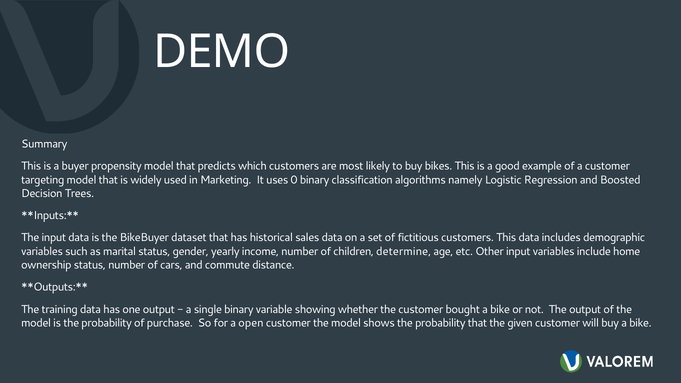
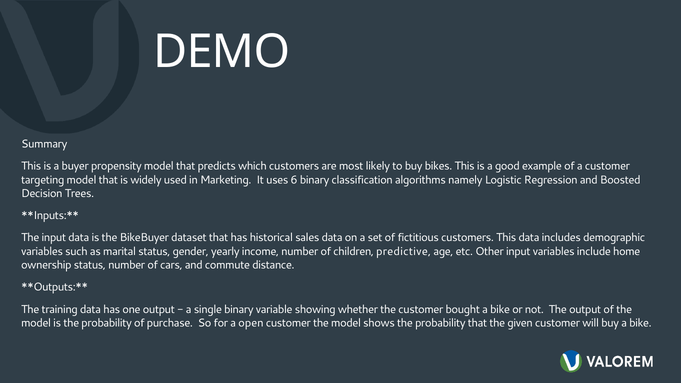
0: 0 -> 6 (294, 180)
determine: determine -> predictive (404, 251)
